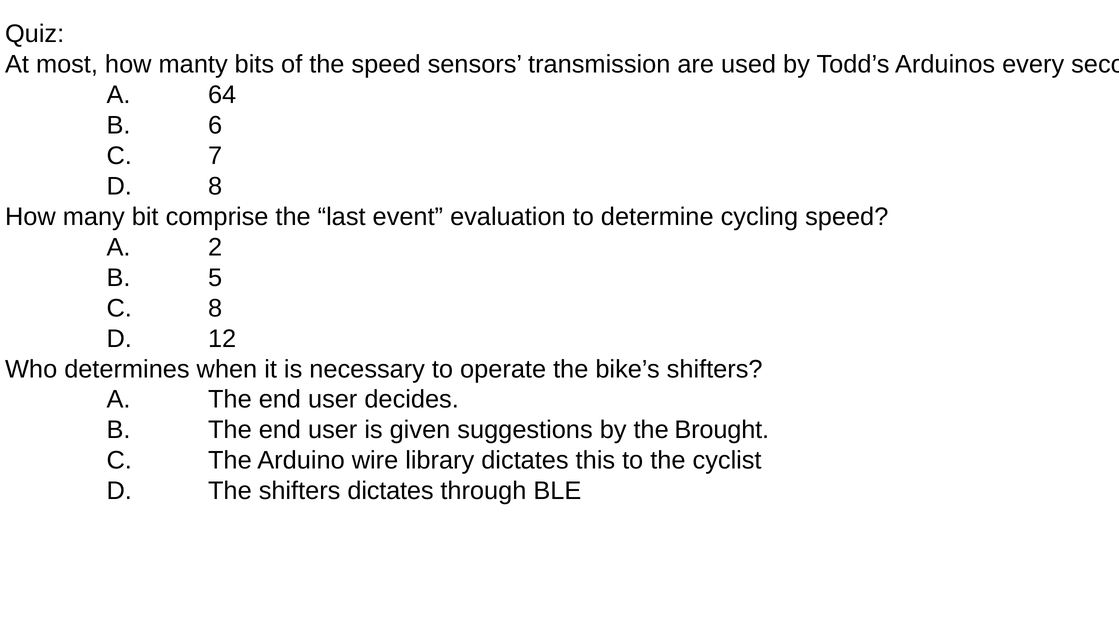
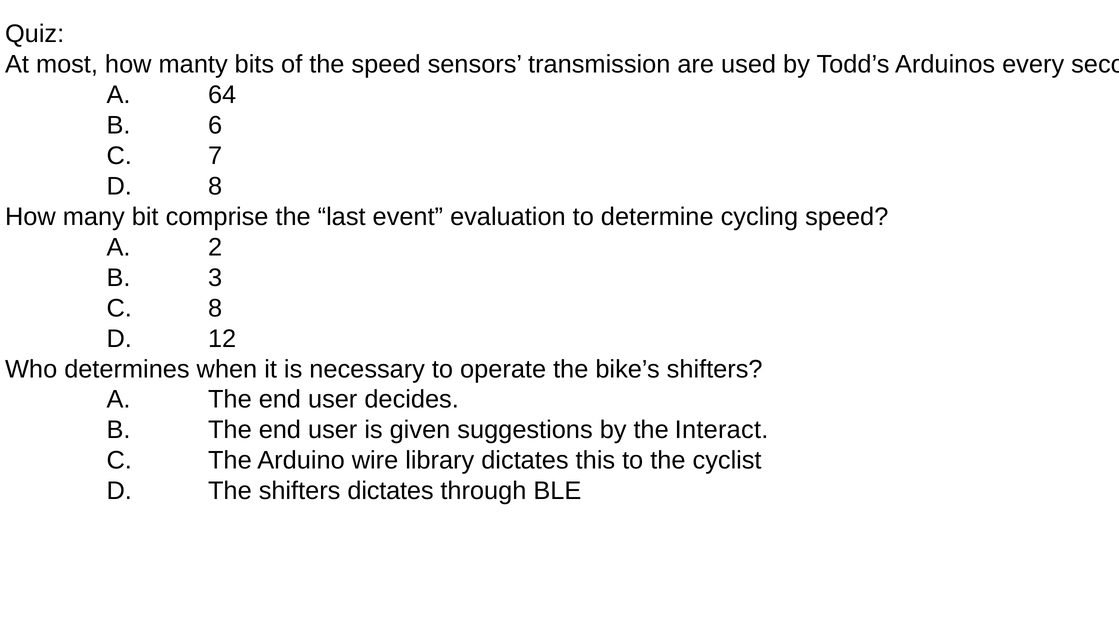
5: 5 -> 3 (215, 277)
Brought: Brought -> Interact (722, 430)
